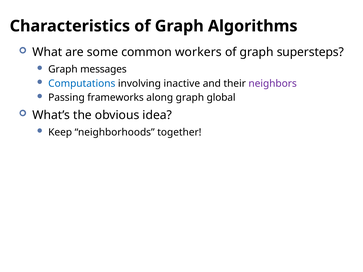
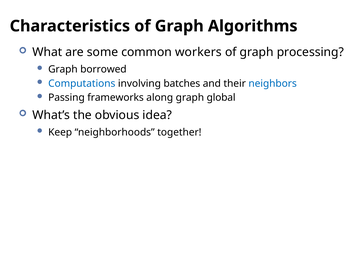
supersteps: supersteps -> processing (310, 52)
messages: messages -> borrowed (103, 69)
inactive: inactive -> batches (182, 84)
neighbors colour: purple -> blue (273, 84)
